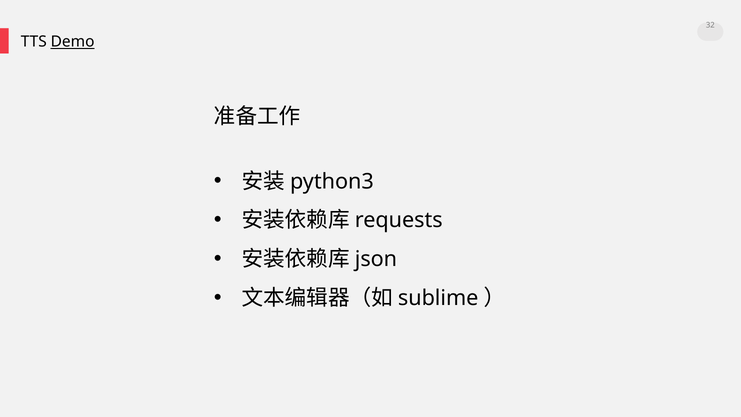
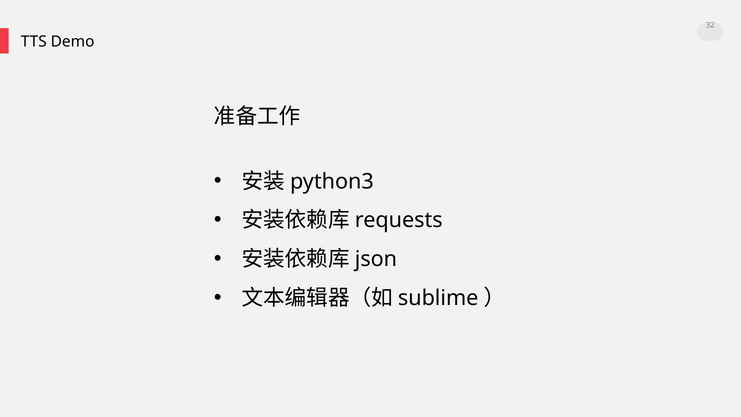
Demo underline: present -> none (73, 42)
